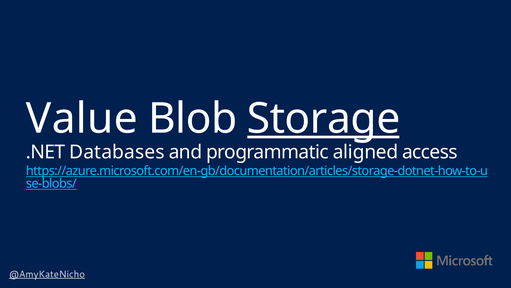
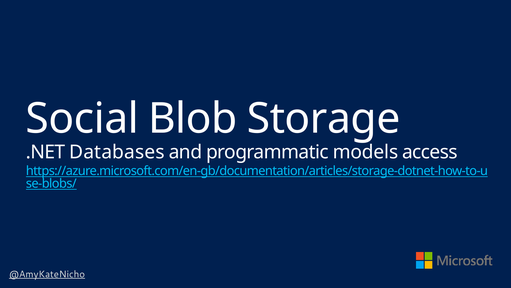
Value: Value -> Social (82, 118)
Storage underline: present -> none (324, 118)
aligned: aligned -> models (366, 152)
